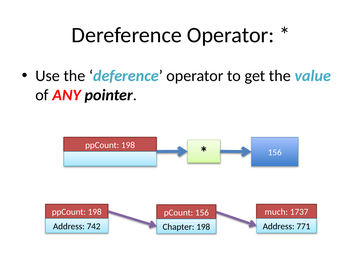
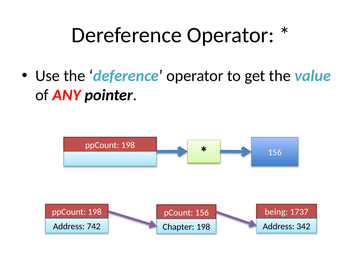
much: much -> being (276, 212)
771: 771 -> 342 (303, 227)
